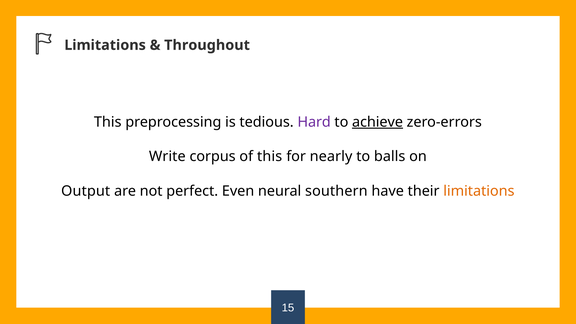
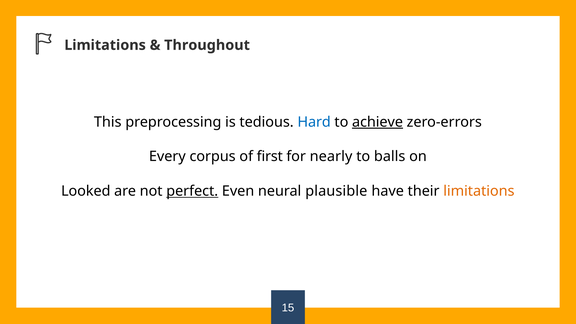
Hard colour: purple -> blue (314, 122)
Write: Write -> Every (167, 157)
of this: this -> first (270, 157)
Output: Output -> Looked (86, 191)
perfect underline: none -> present (192, 191)
southern: southern -> plausible (336, 191)
